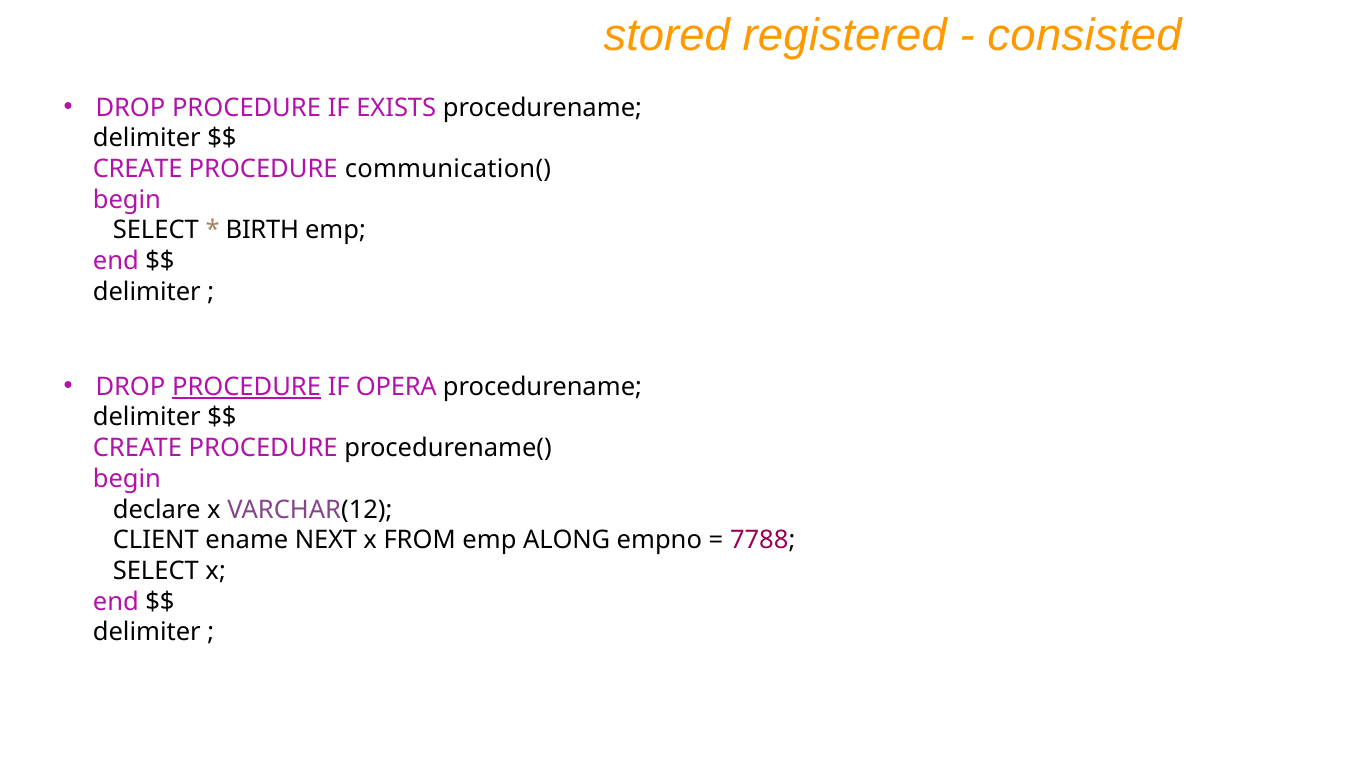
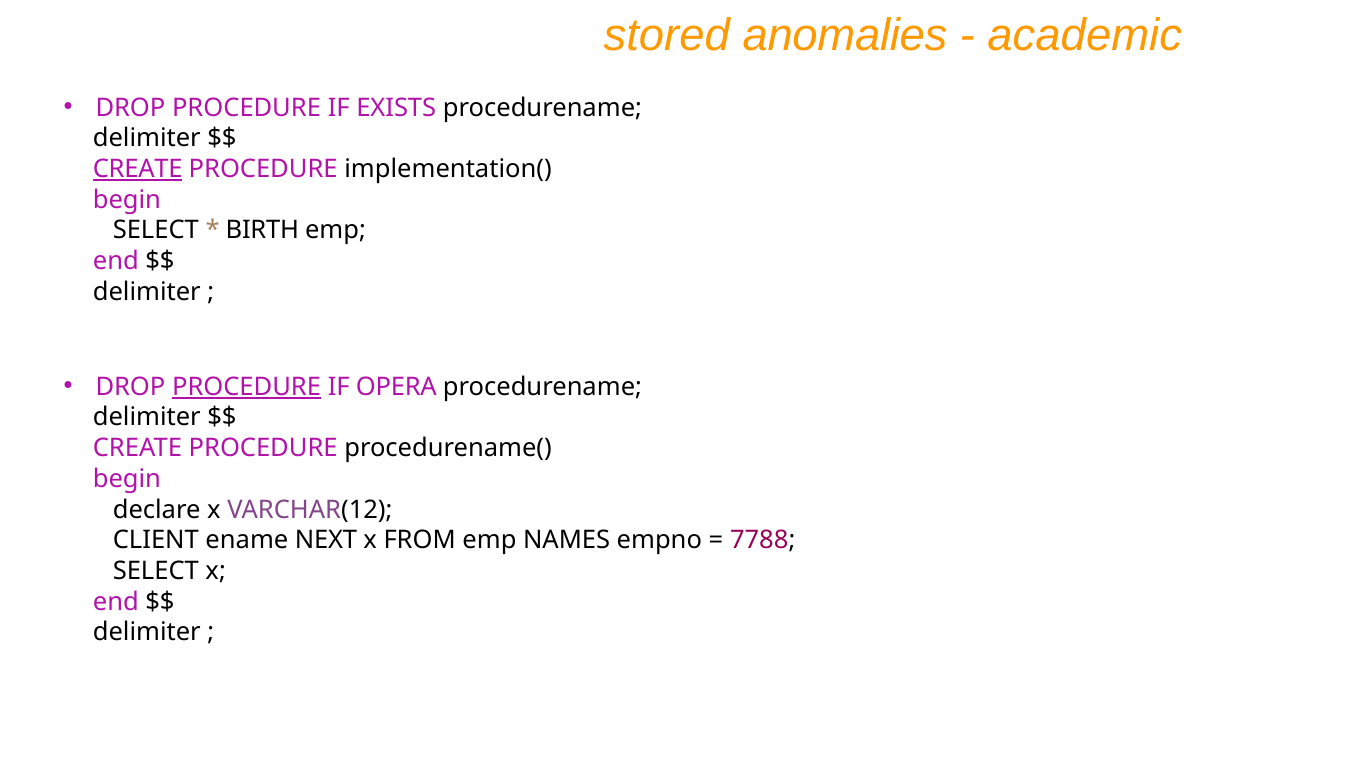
registered: registered -> anomalies (845, 35)
consisted: consisted -> academic (1085, 35)
CREATE underline: none -> present (138, 169)
communication(: communication( -> implementation( (448, 169)
ALONG: ALONG -> NAMES (567, 540)
